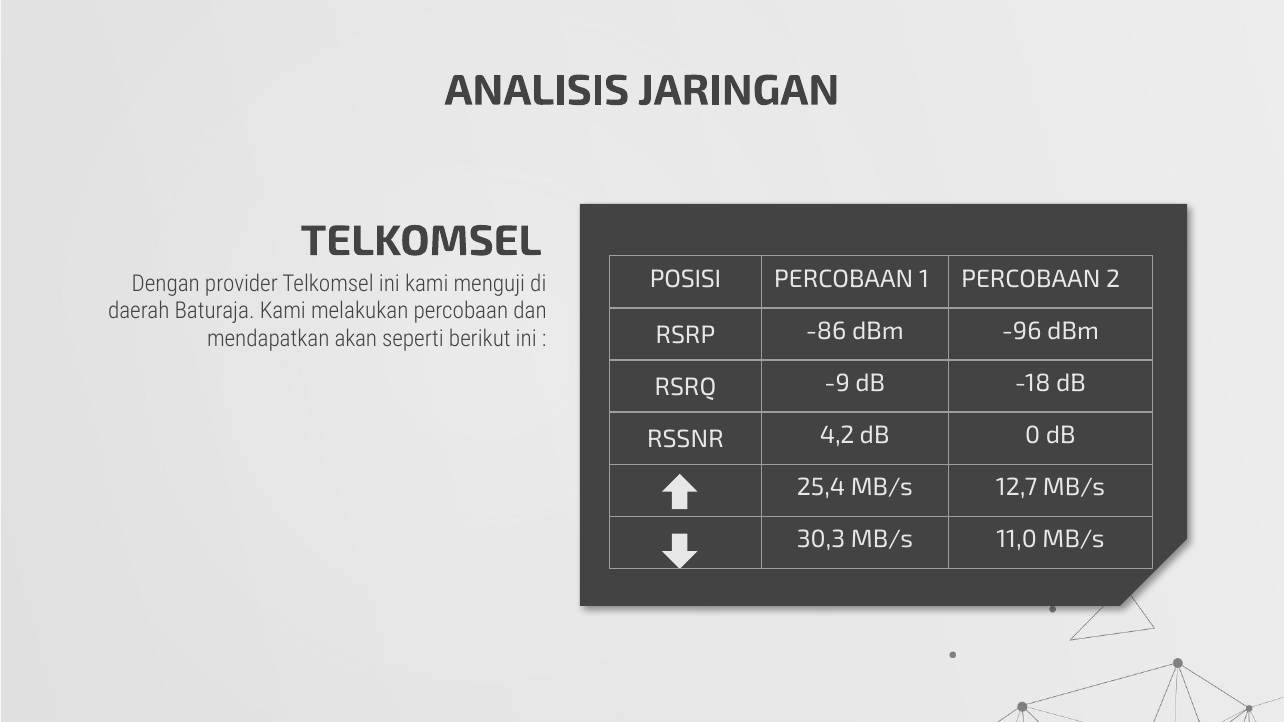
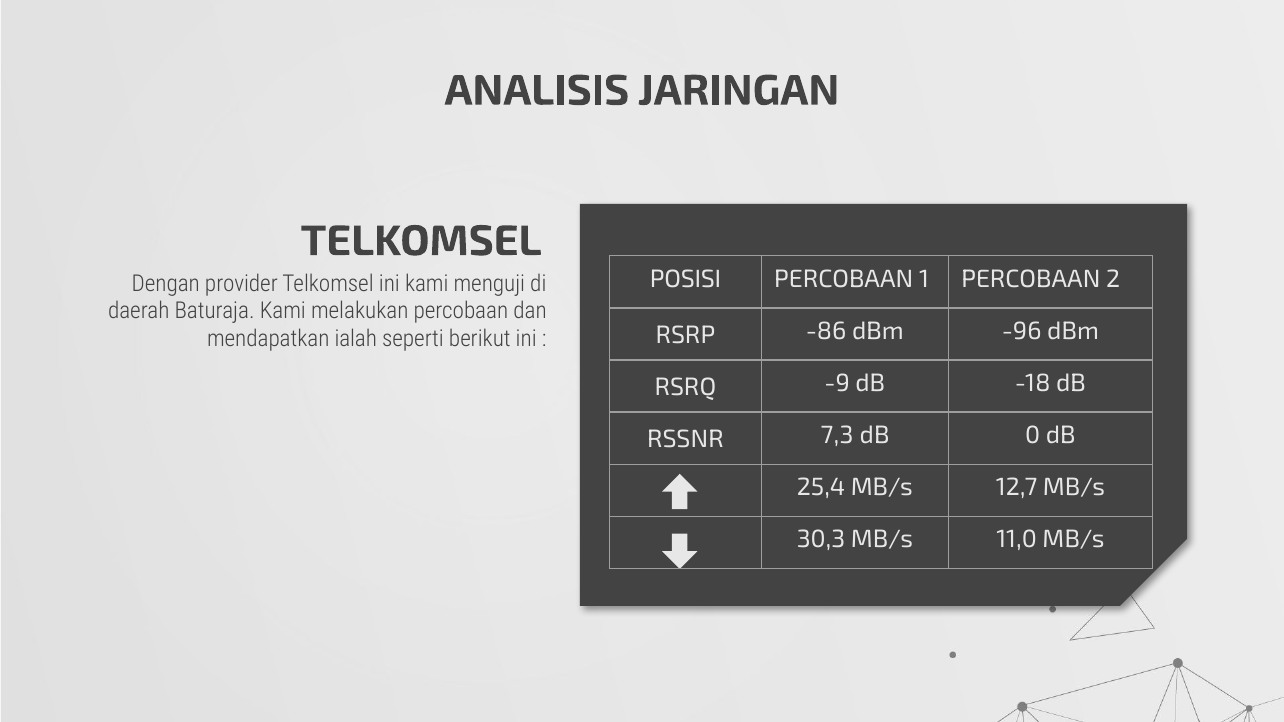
akan: akan -> ialah (356, 339)
4,2: 4,2 -> 7,3 (837, 435)
